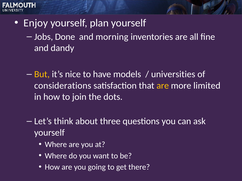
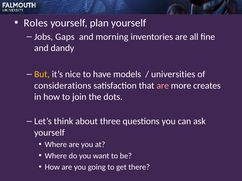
Enjoy: Enjoy -> Roles (36, 23)
Done: Done -> Gaps (65, 37)
are colour: yellow -> pink (163, 86)
limited: limited -> creates (207, 86)
